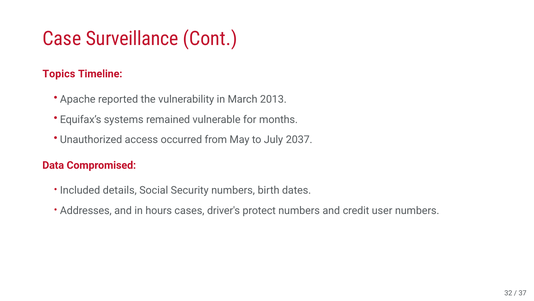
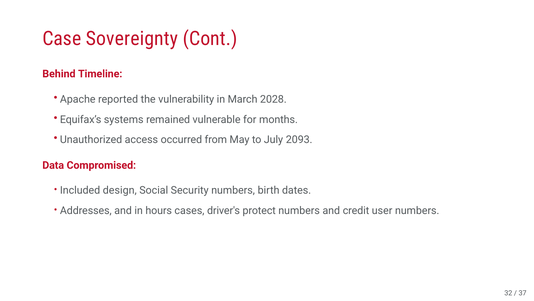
Surveillance: Surveillance -> Sovereignty (132, 38)
Topics: Topics -> Behind (59, 74)
2013: 2013 -> 2028 (273, 99)
2037: 2037 -> 2093 (299, 139)
details: details -> design (120, 190)
